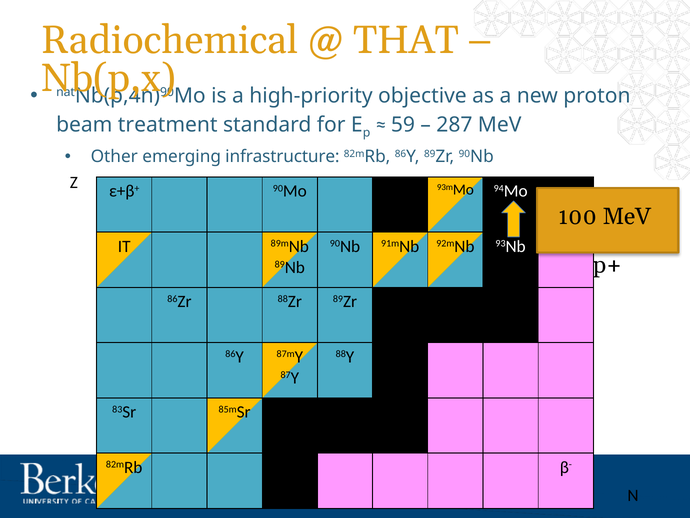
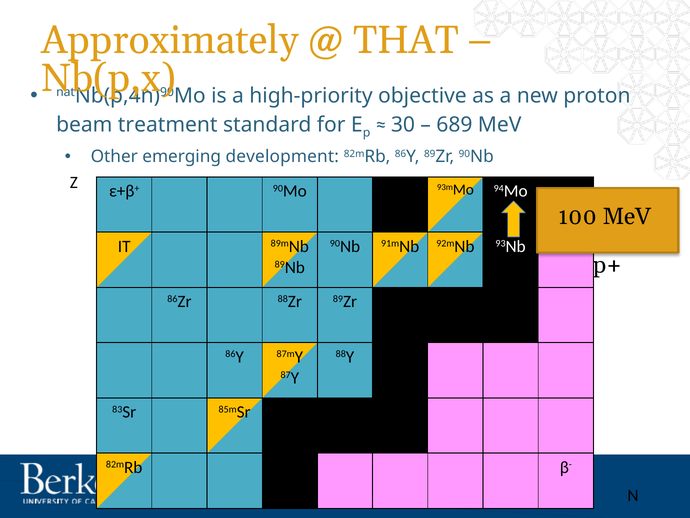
Radiochemical: Radiochemical -> Approximately (170, 40)
59: 59 -> 30 (403, 124)
287: 287 -> 689 (454, 124)
infrastructure: infrastructure -> development (282, 156)
